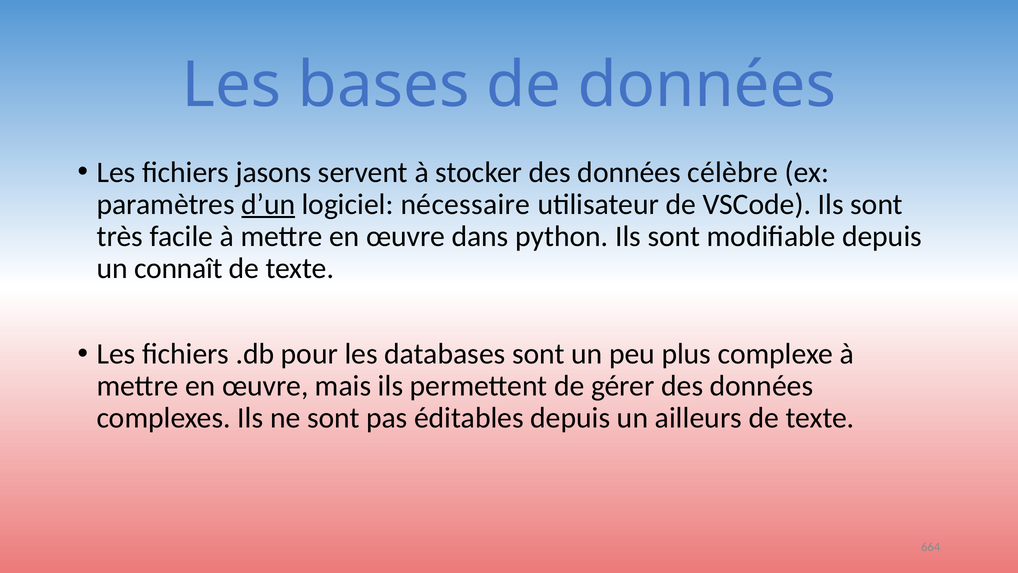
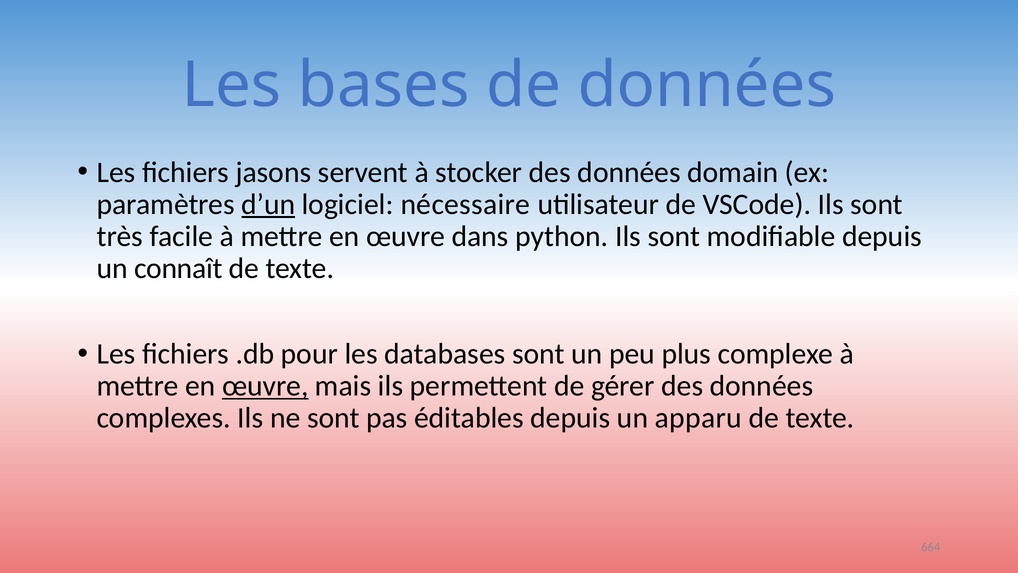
célèbre: célèbre -> domain (733, 172)
œuvre underline: none -> present (265, 386)
ailleurs: ailleurs -> apparu (698, 418)
